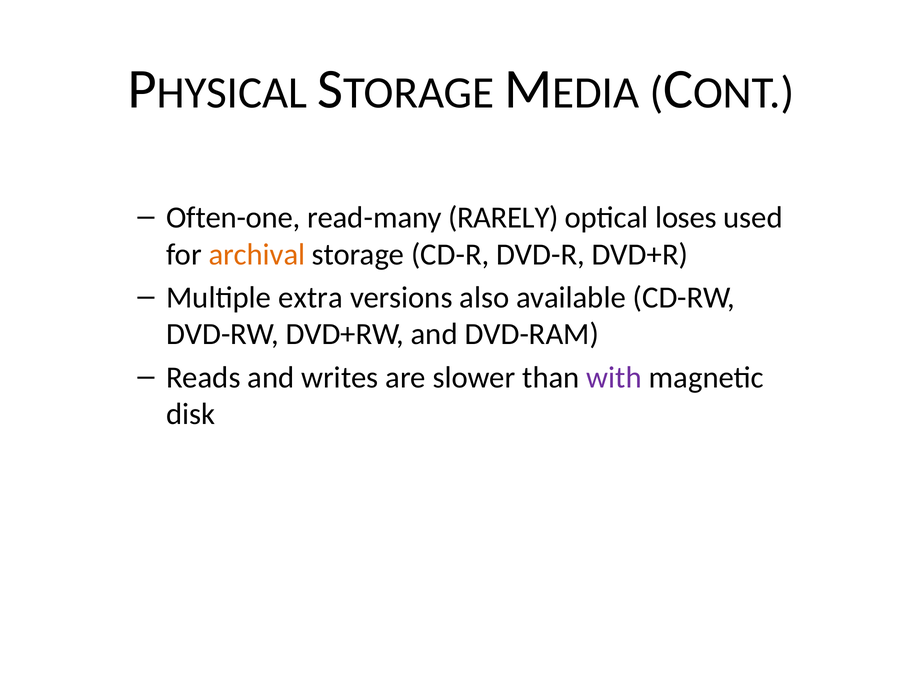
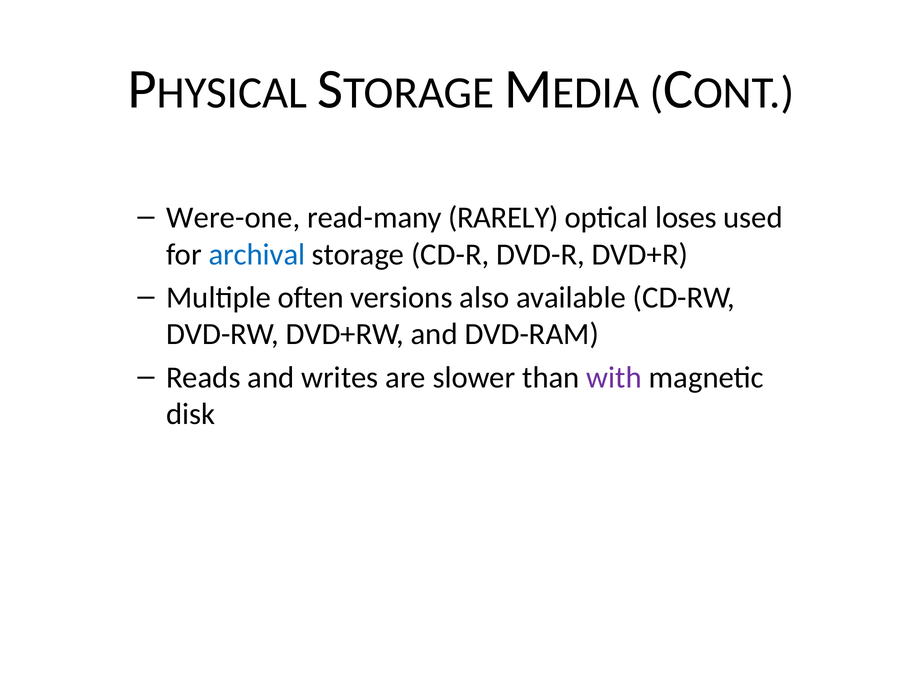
Often-one: Often-one -> Were-one (233, 217)
archival colour: orange -> blue (257, 254)
extra: extra -> often (311, 297)
